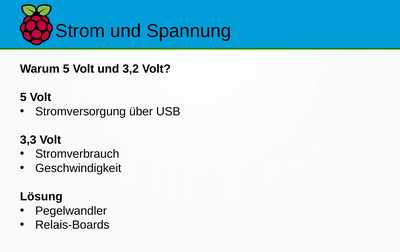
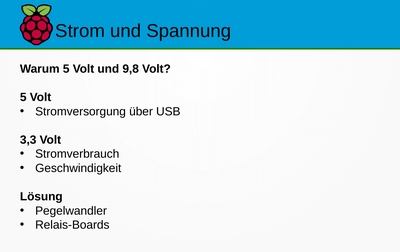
3,2: 3,2 -> 9,8 (131, 69)
